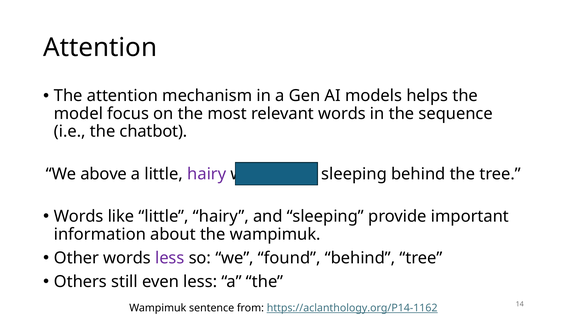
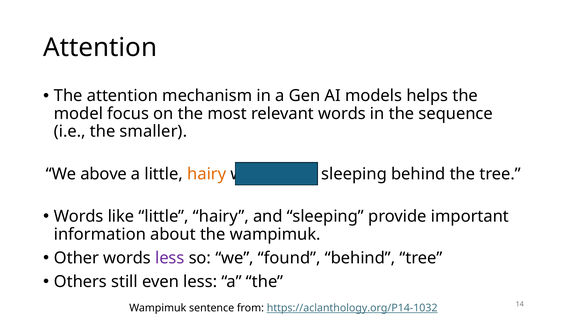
chatbot: chatbot -> smaller (153, 131)
hairy colour: purple -> orange (207, 174)
https://aclanthology.org/P14-1162: https://aclanthology.org/P14-1162 -> https://aclanthology.org/P14-1032 (352, 308)
